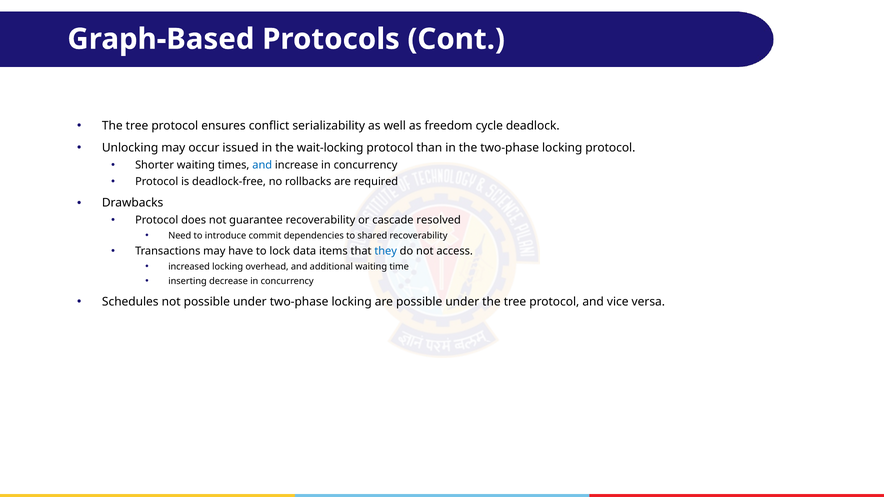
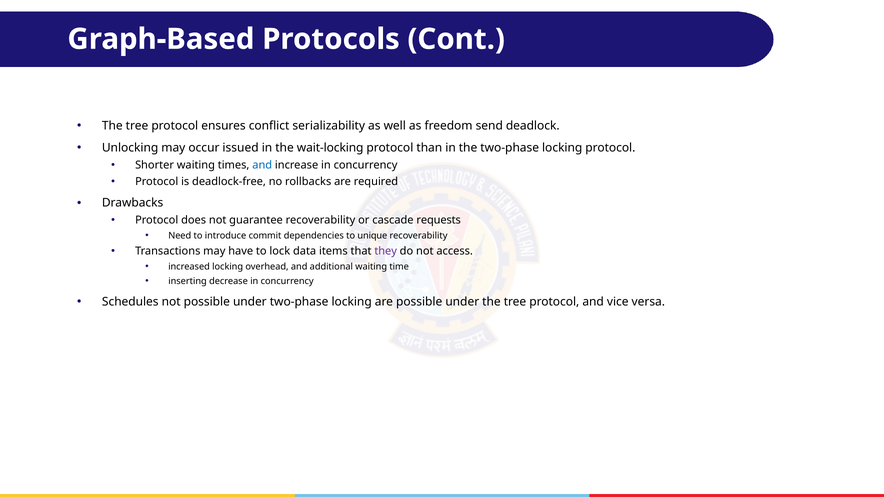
cycle: cycle -> send (489, 126)
resolved: resolved -> requests (439, 220)
shared: shared -> unique (372, 236)
they colour: blue -> purple (386, 251)
